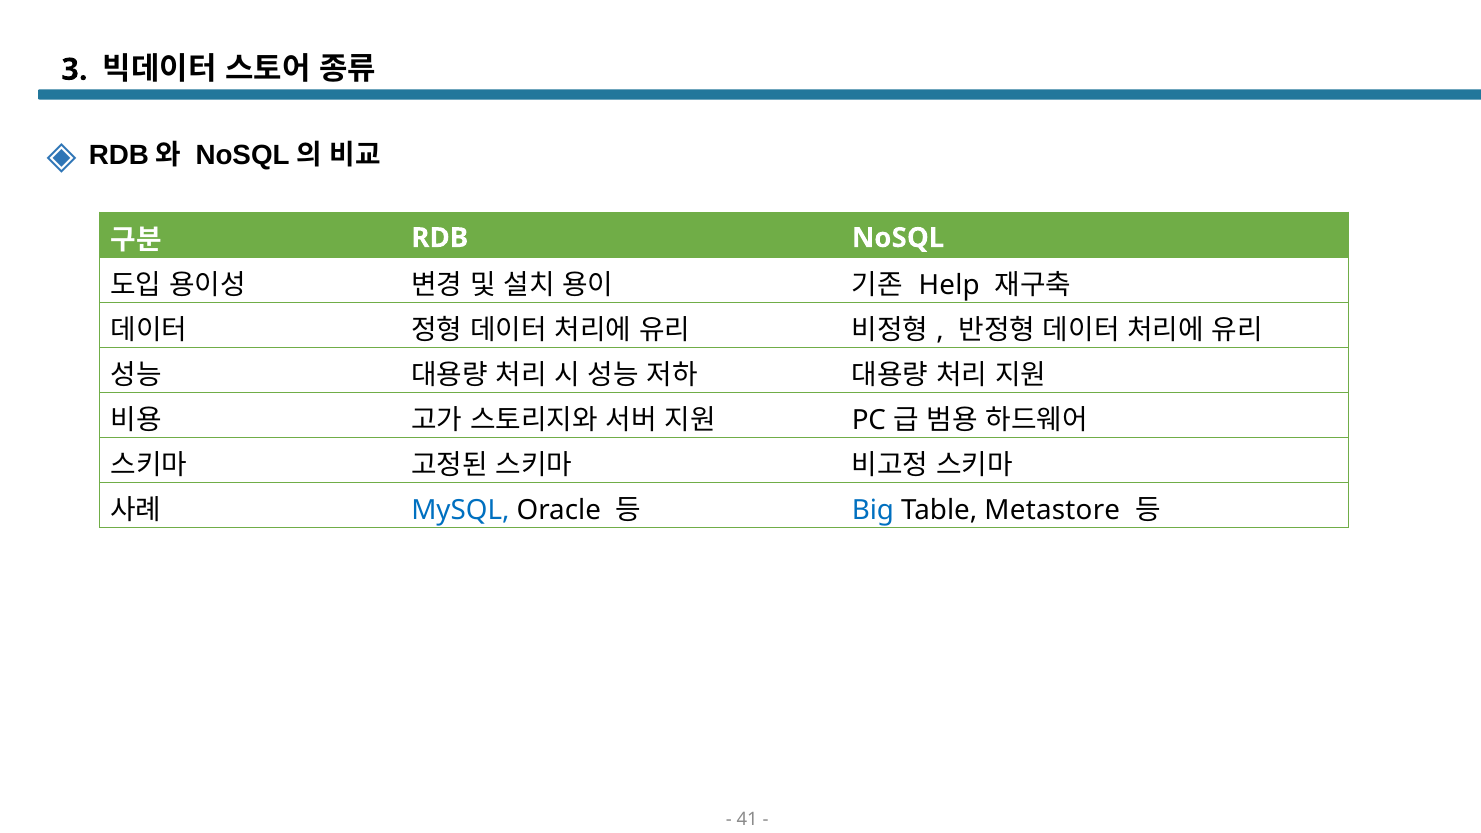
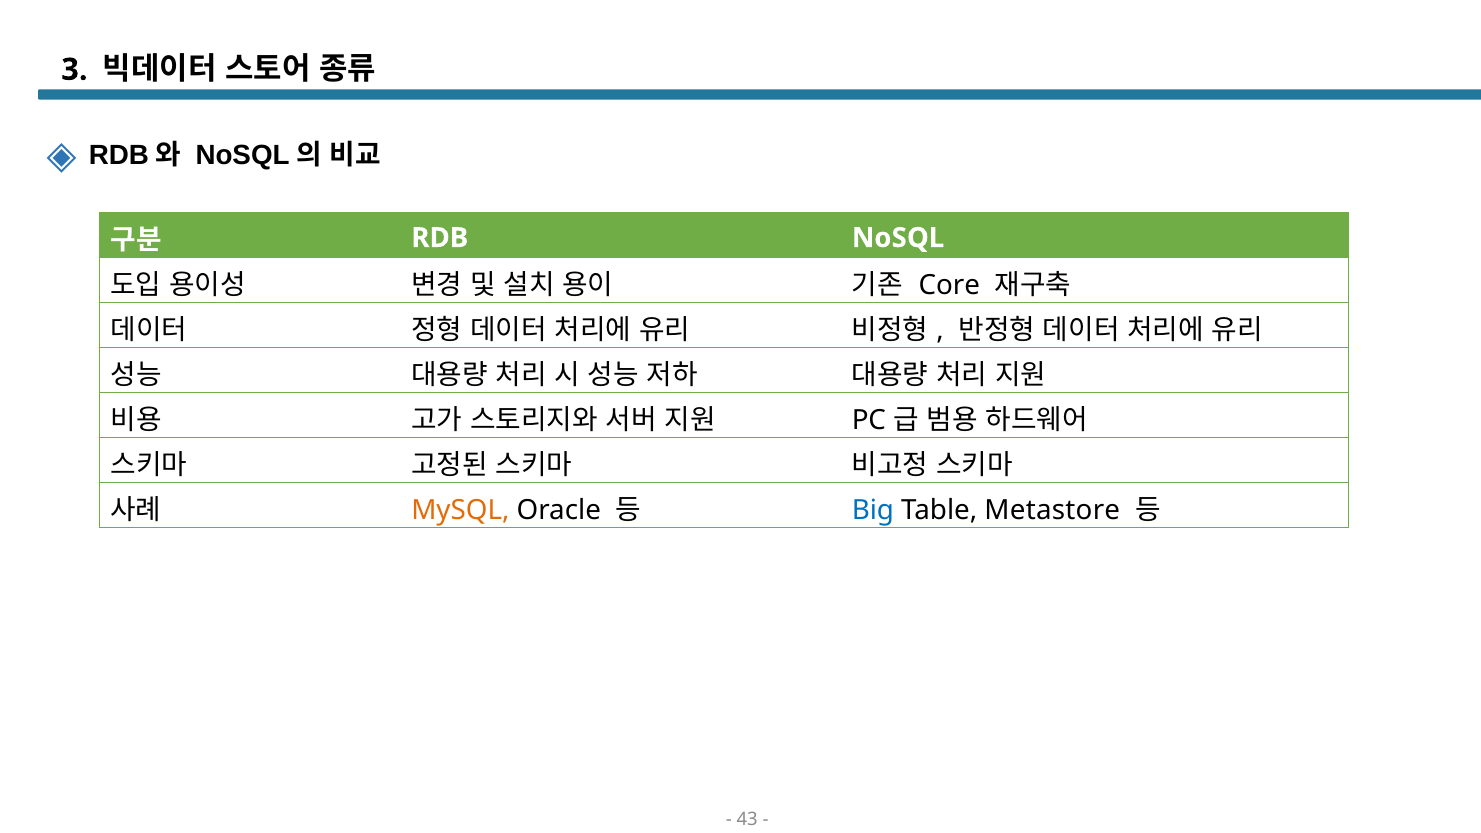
Help: Help -> Core (949, 286)
MySQL colour: blue -> orange (460, 511)
41: 41 -> 43 (747, 820)
